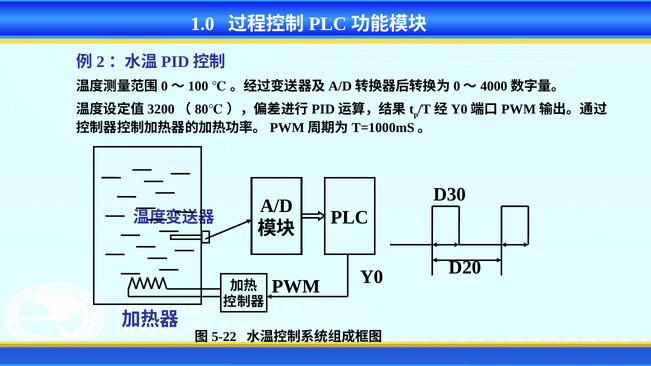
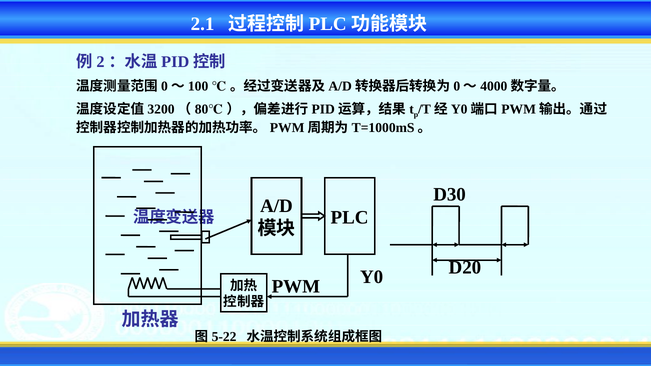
1.0: 1.0 -> 2.1 (203, 24)
